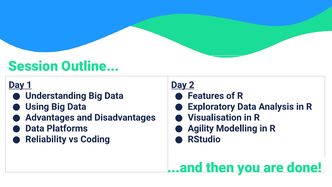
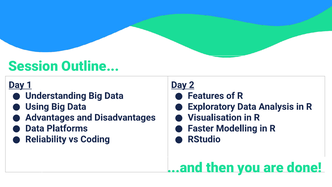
Agility: Agility -> Faster (201, 128)
